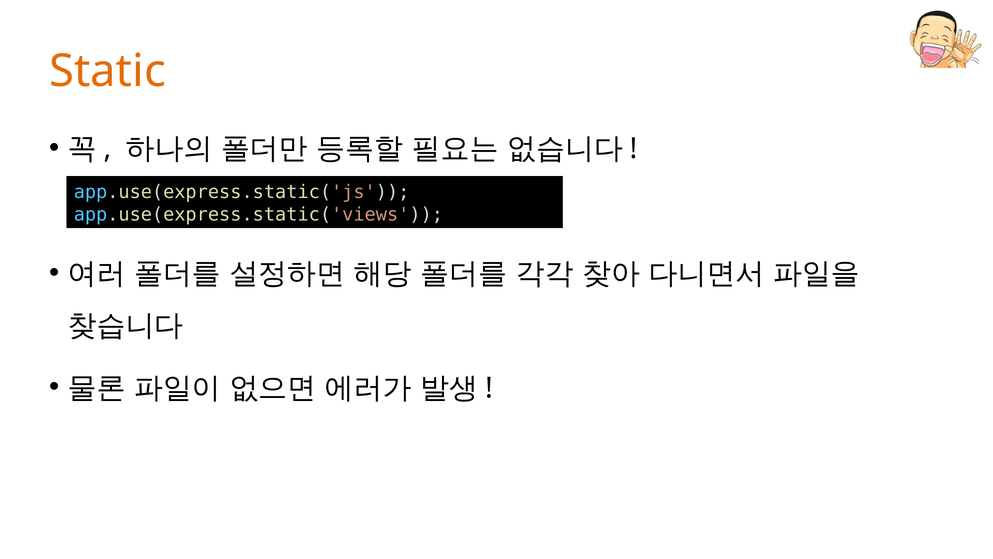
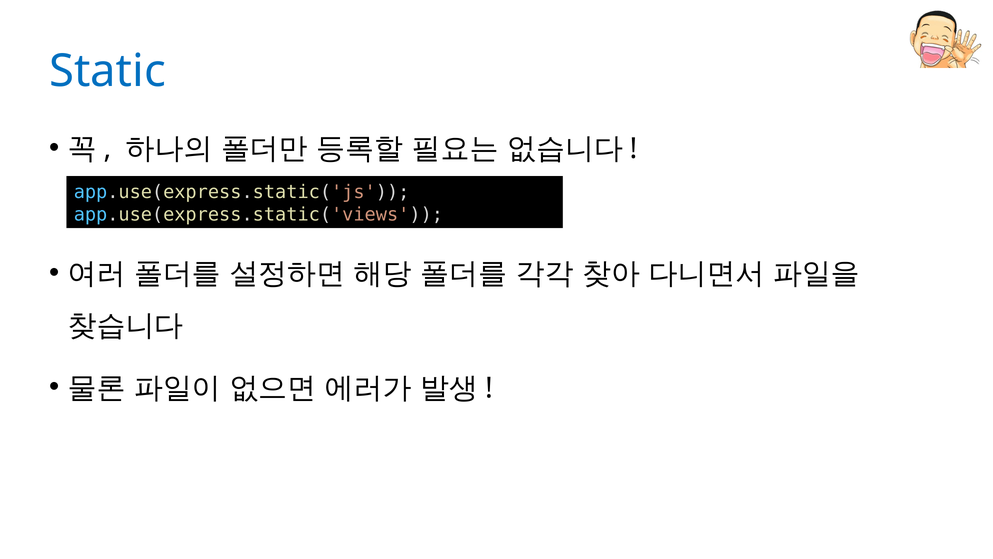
Static colour: orange -> blue (108, 71)
